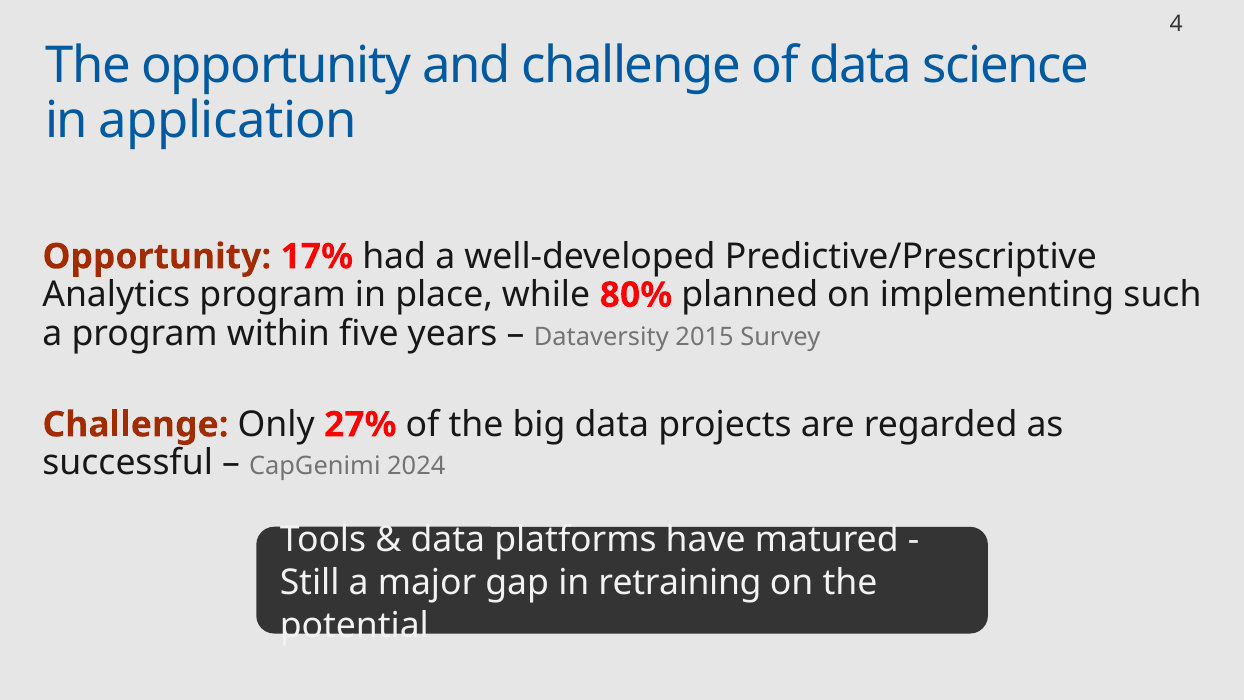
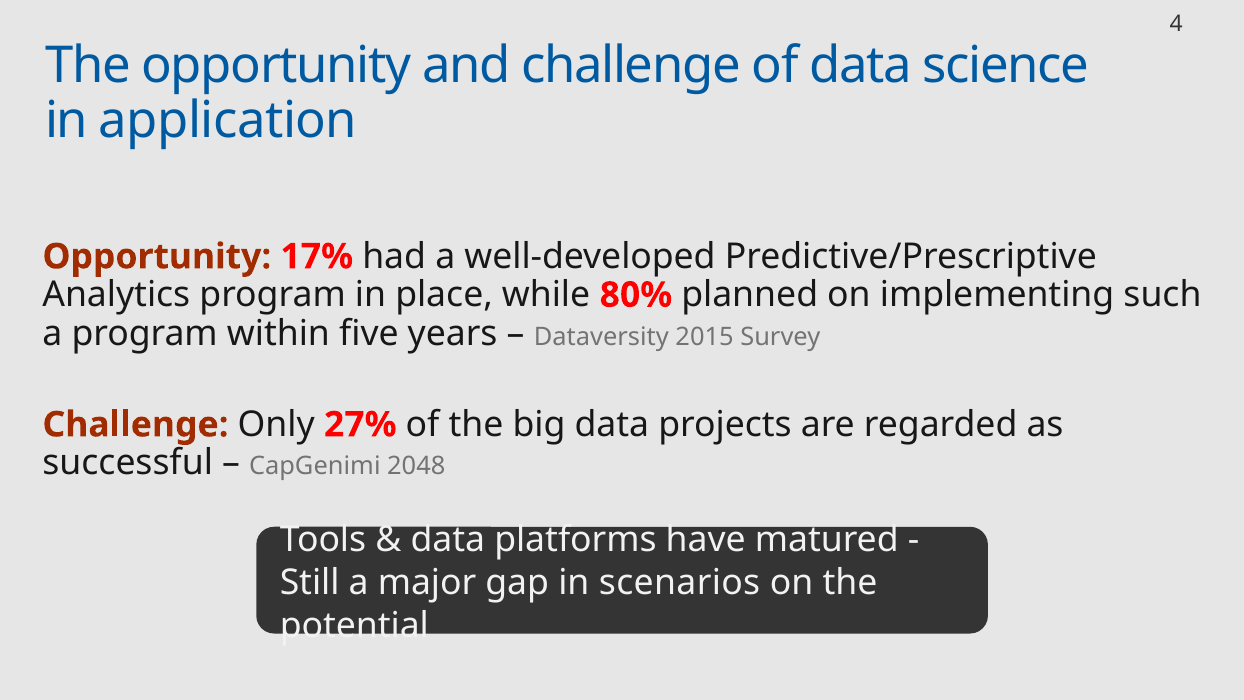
2024: 2024 -> 2048 (416, 466)
retraining: retraining -> scenarios (680, 582)
